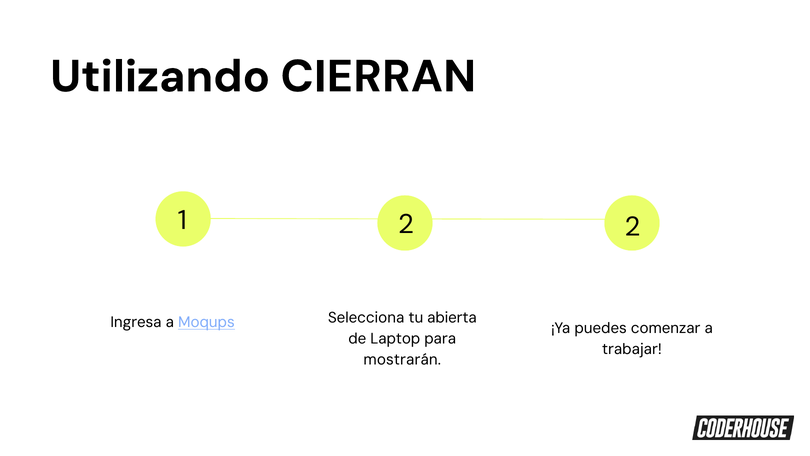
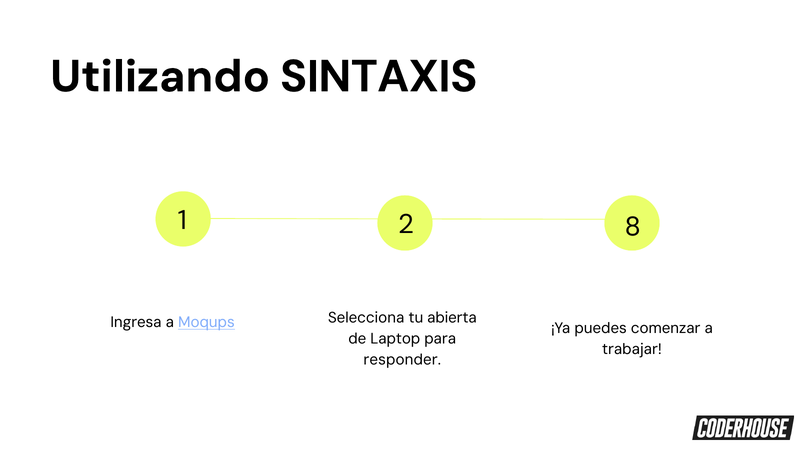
CIERRAN: CIERRAN -> SINTAXIS (379, 76)
2 2: 2 -> 8 (633, 227)
mostrarán: mostrarán -> responder (402, 359)
